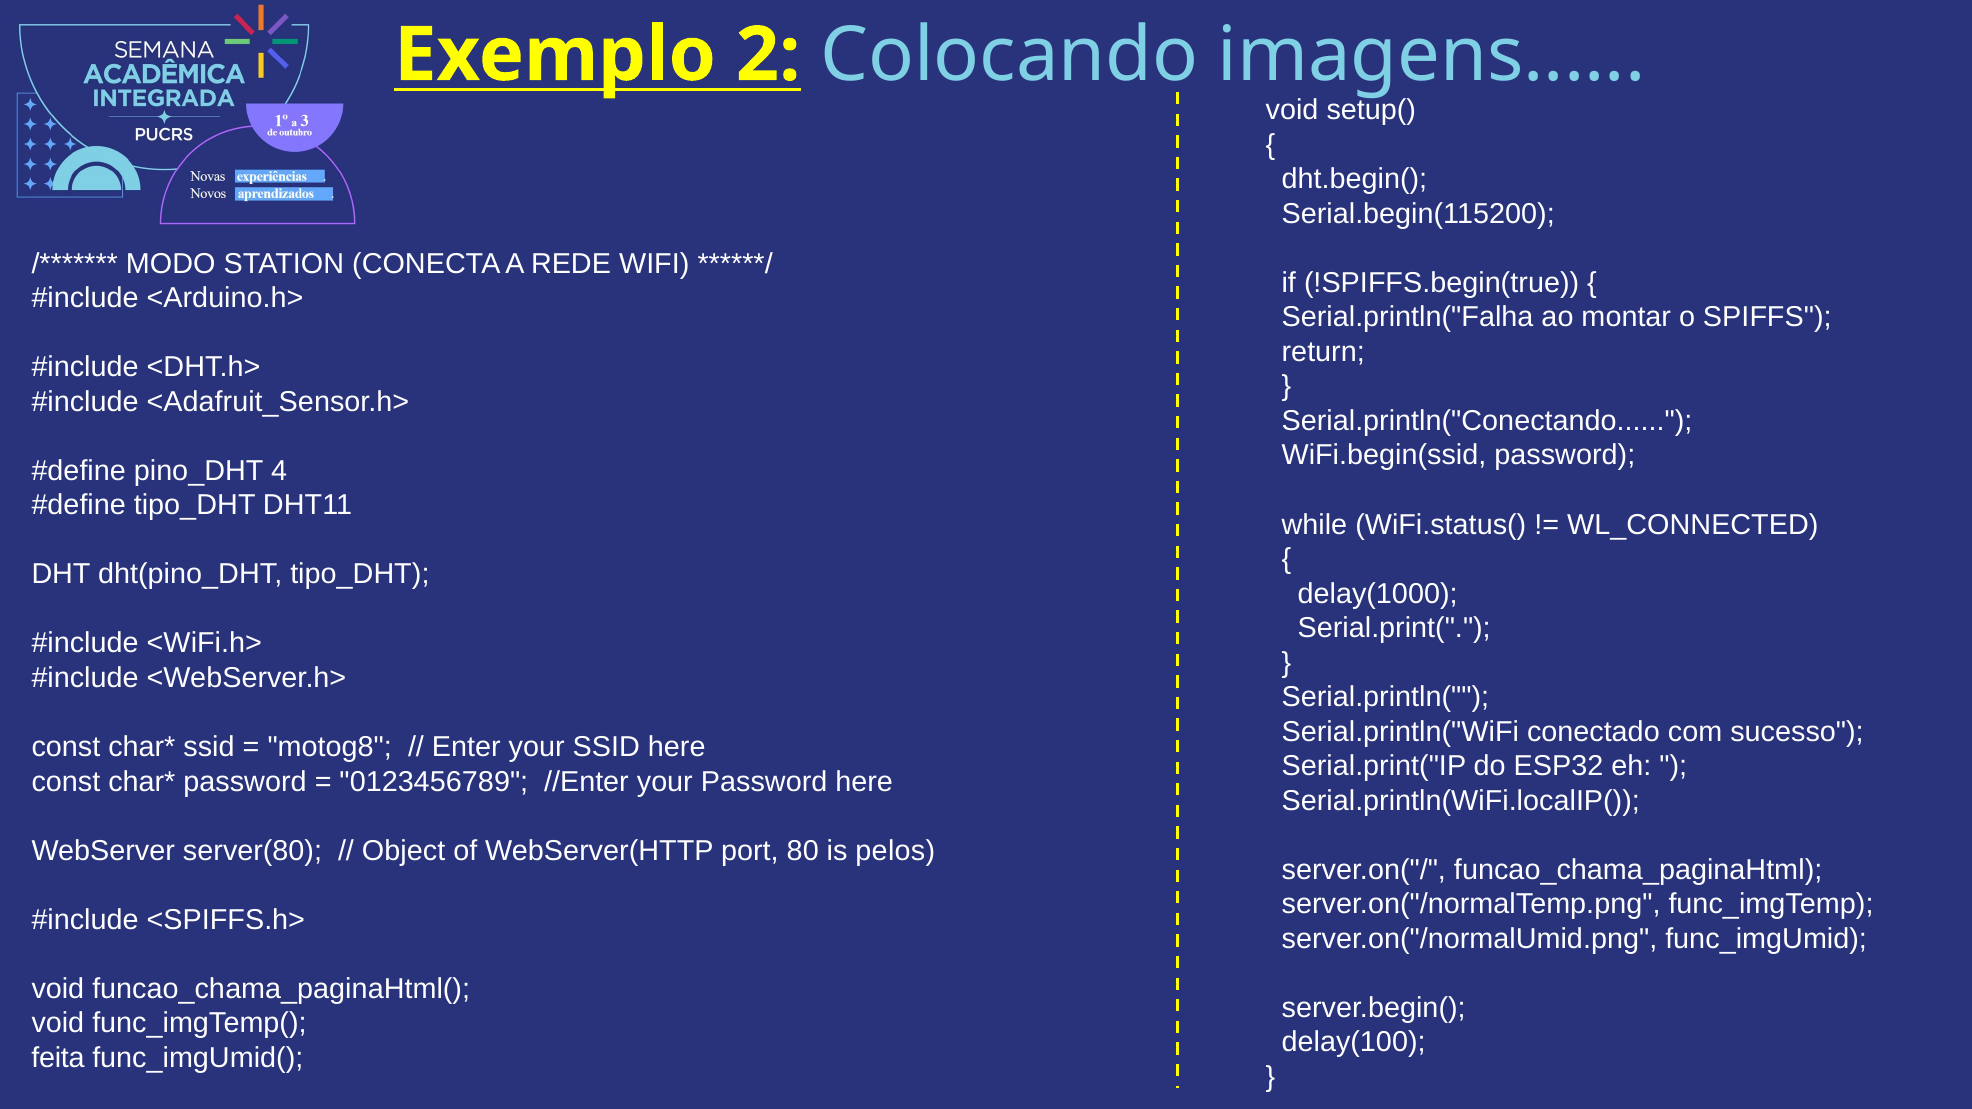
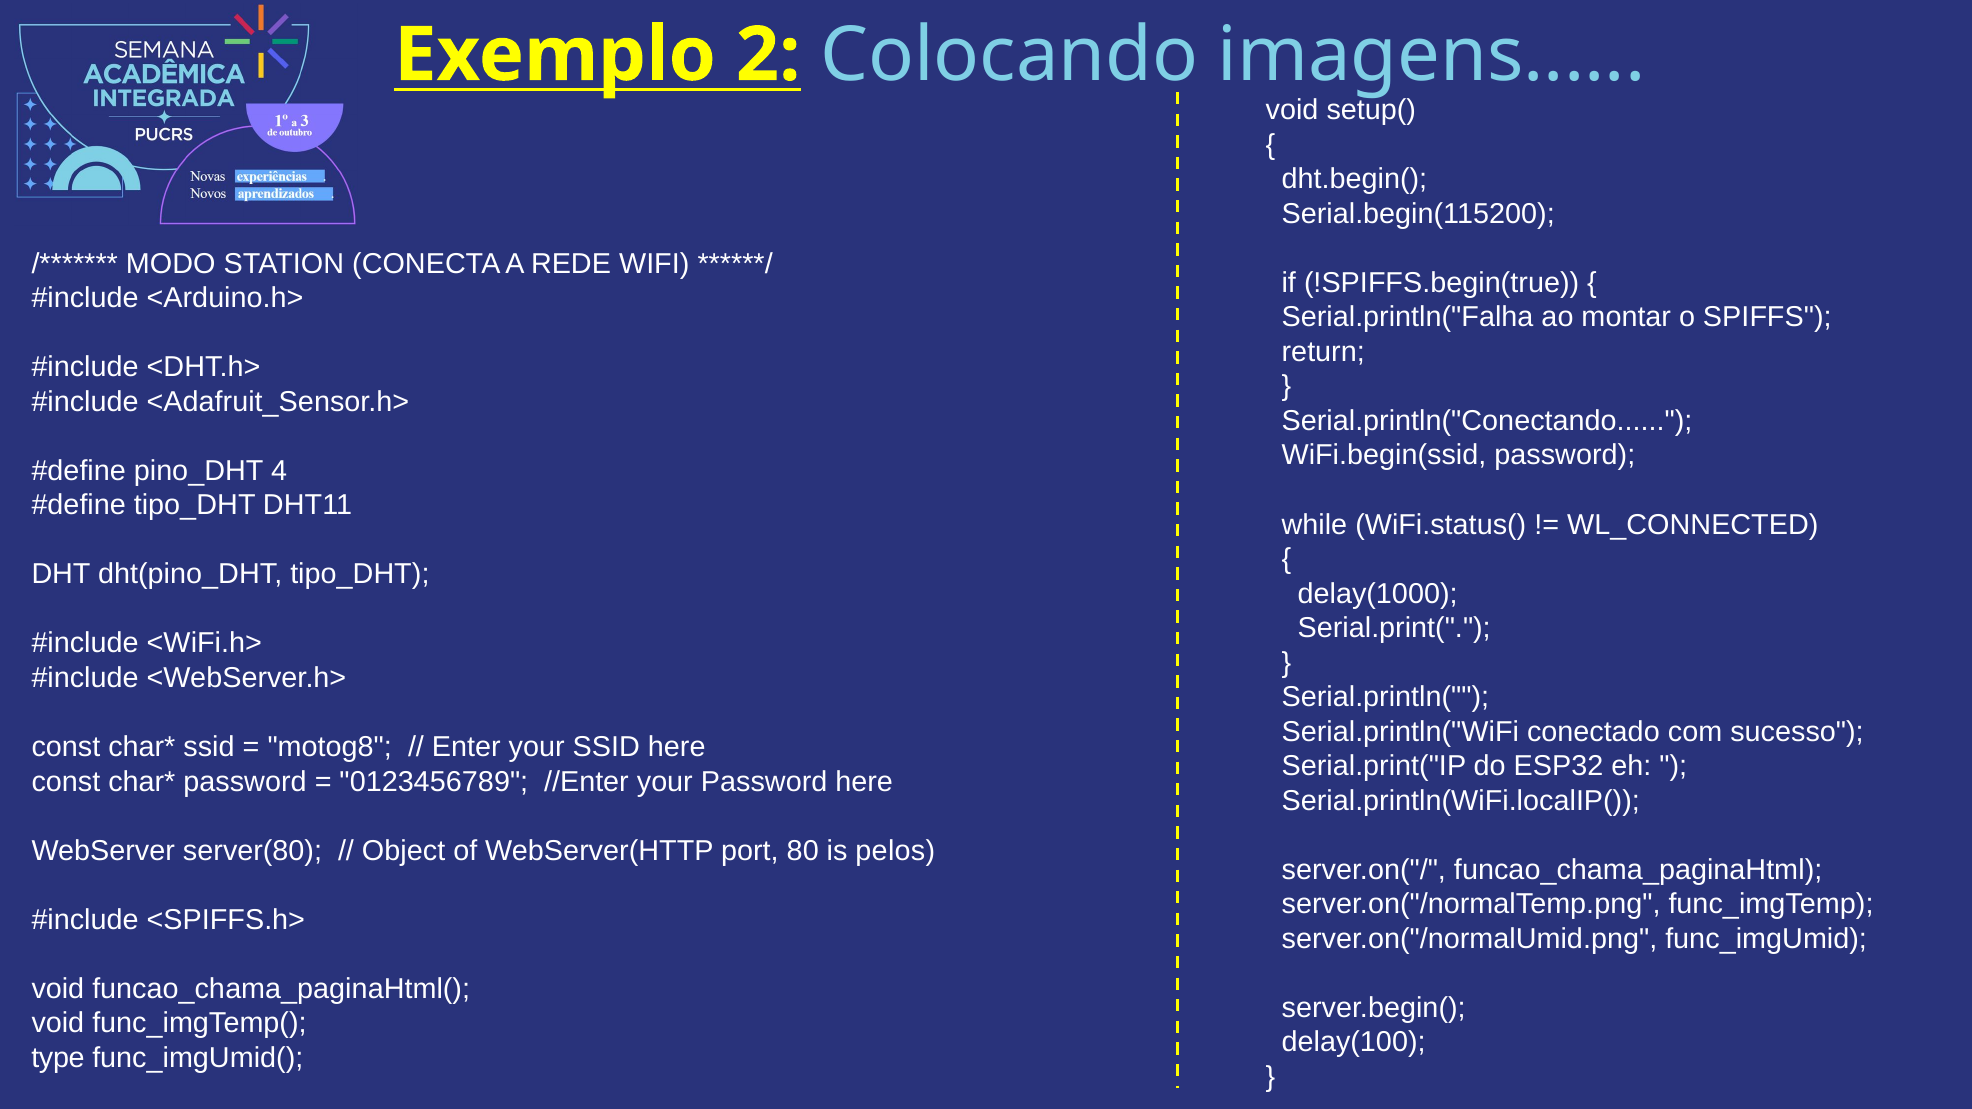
feita: feita -> type (58, 1058)
